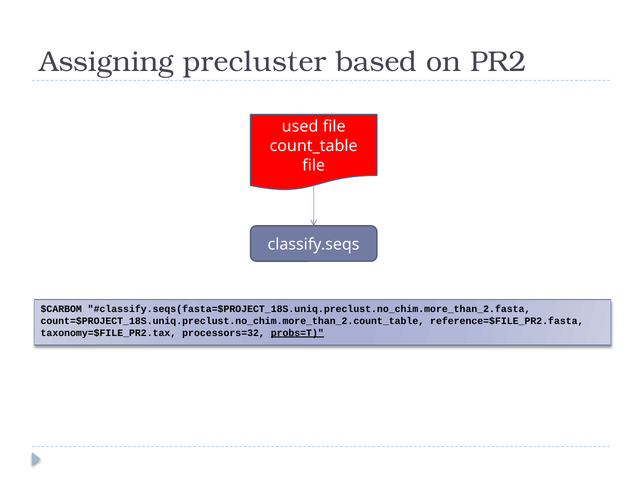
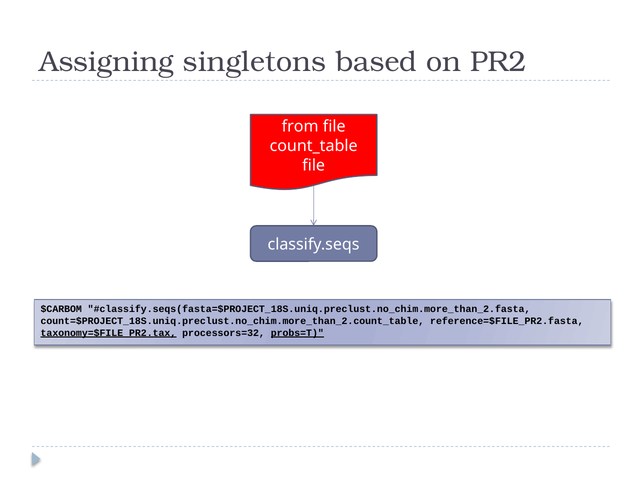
precluster: precluster -> singletons (255, 62)
used: used -> from (300, 127)
taxonomy=$FILE_PR2.tax underline: none -> present (108, 332)
